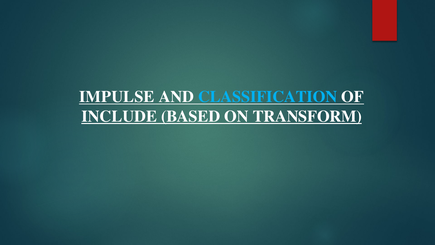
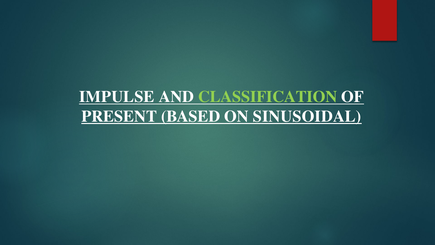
CLASSIFICATION colour: light blue -> light green (268, 97)
INCLUDE: INCLUDE -> PRESENT (119, 116)
TRANSFORM: TRANSFORM -> SINUSOIDAL (307, 116)
